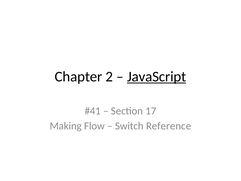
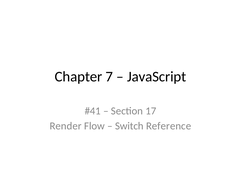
2: 2 -> 7 (109, 77)
JavaScript underline: present -> none (157, 77)
Making: Making -> Render (66, 126)
